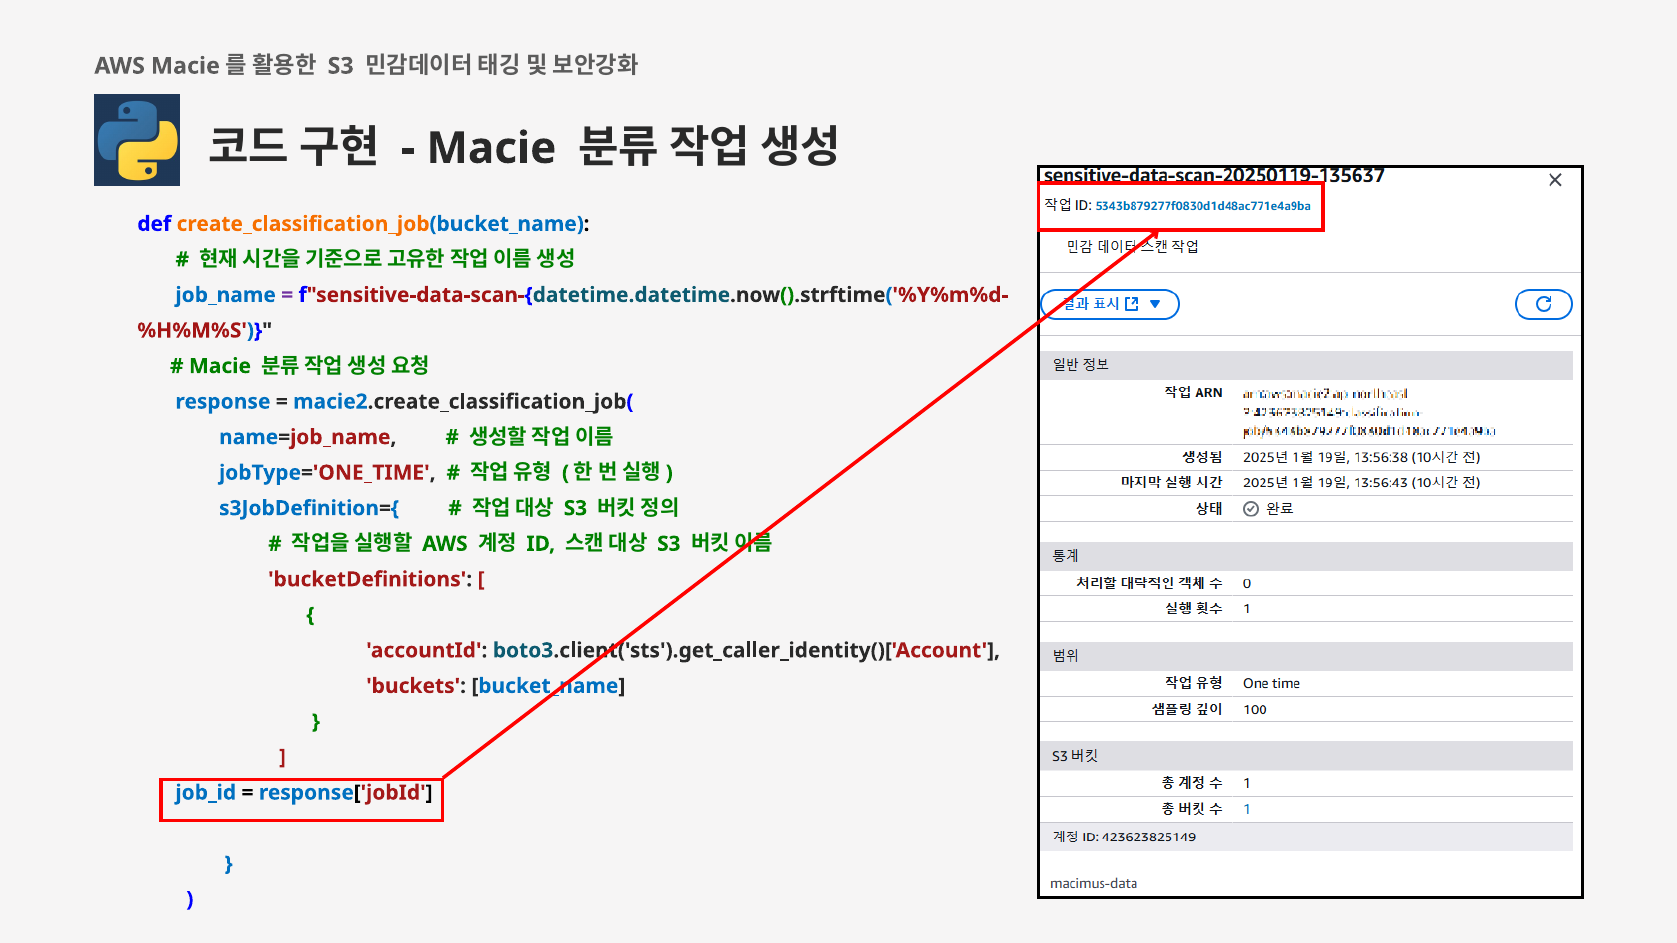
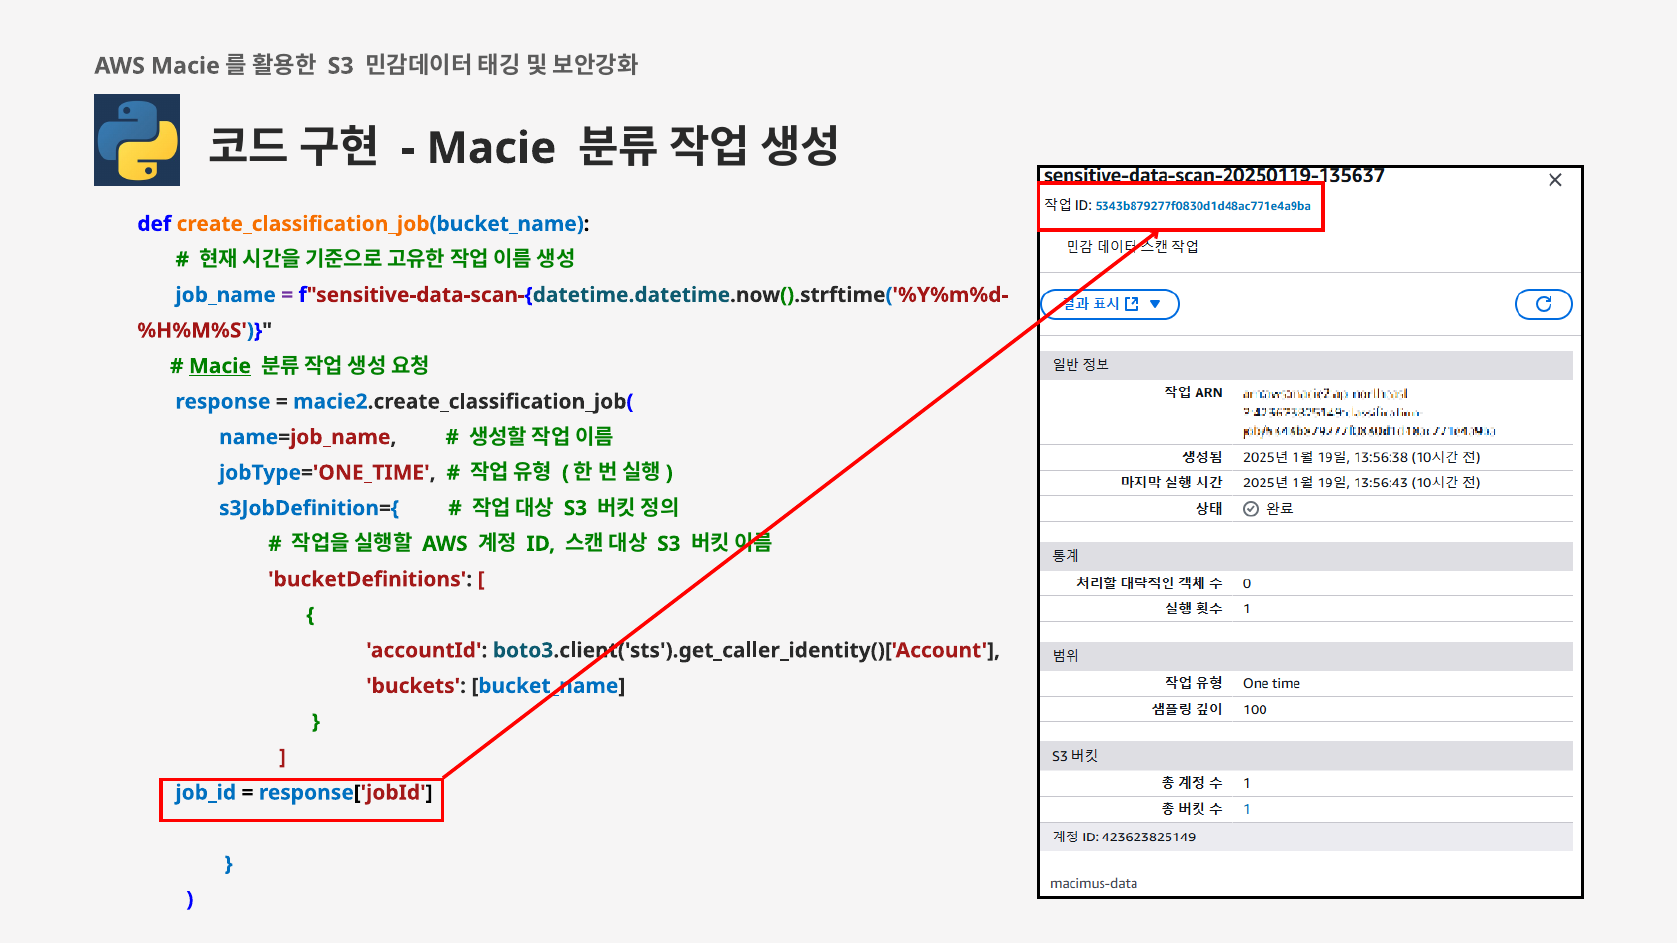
Macie underline: none -> present (220, 366)
